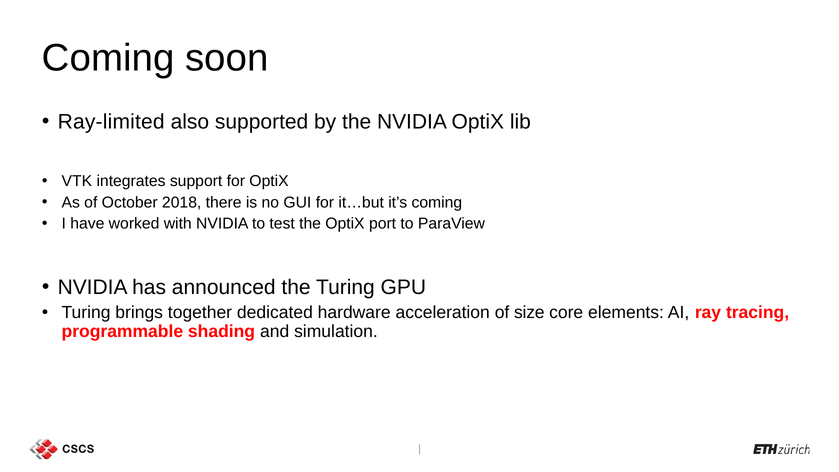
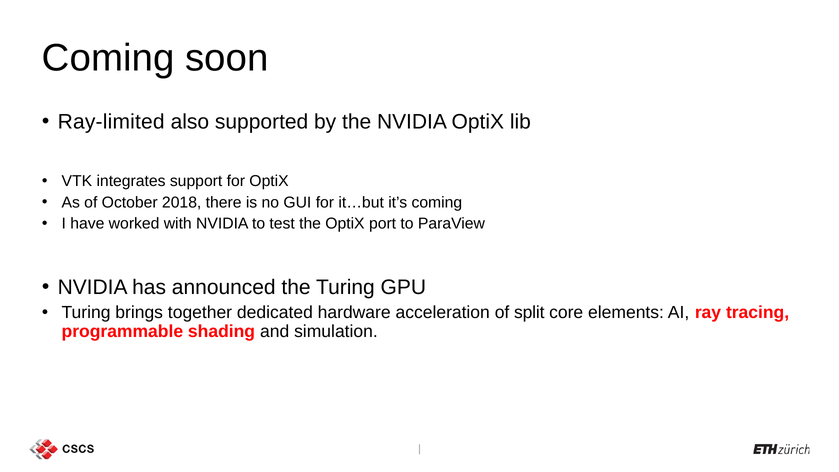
size: size -> split (529, 313)
